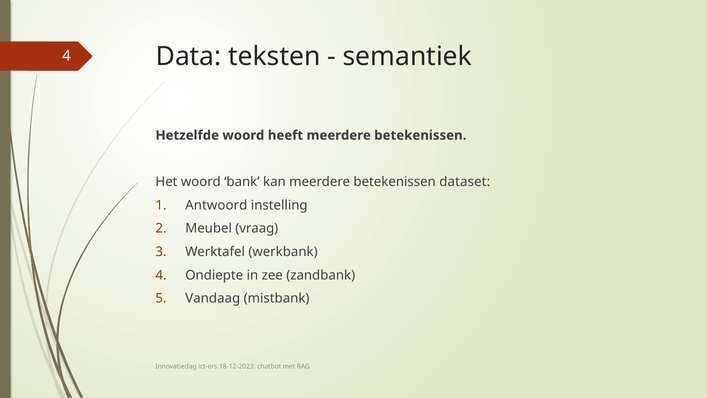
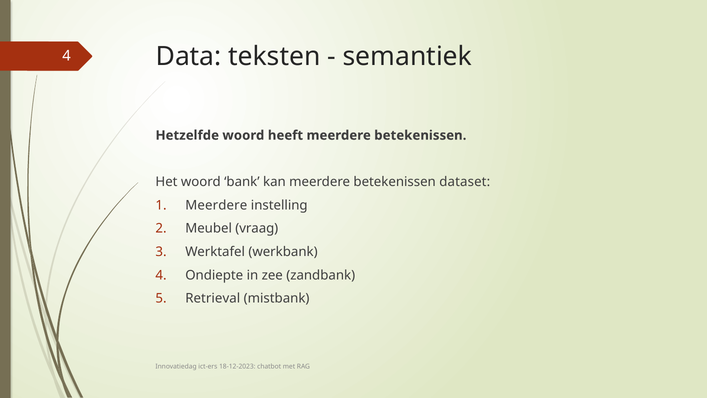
Antwoord: Antwoord -> Meerdere (216, 205)
Vandaag: Vandaag -> Retrieval (213, 298)
